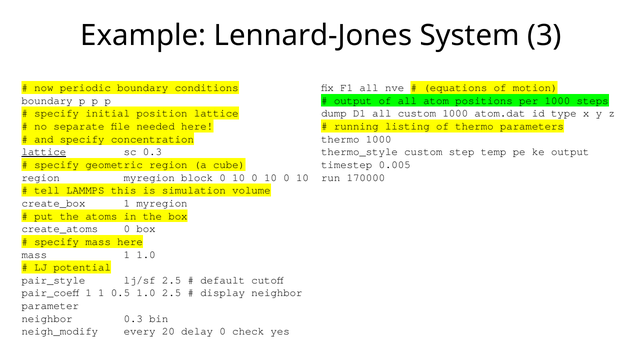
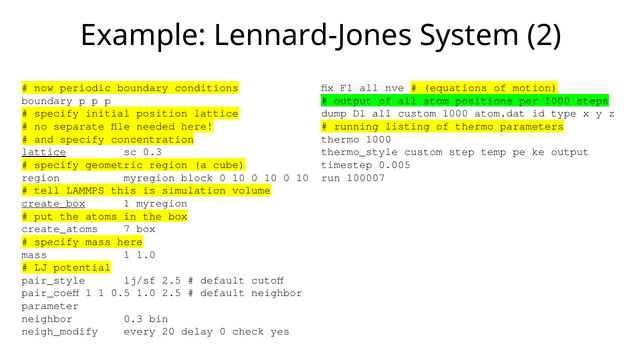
3: 3 -> 2 (544, 36)
170000: 170000 -> 100007 (366, 177)
create_box underline: none -> present (53, 203)
create_atoms 0: 0 -> 7 (127, 229)
display: display -> default (223, 293)
